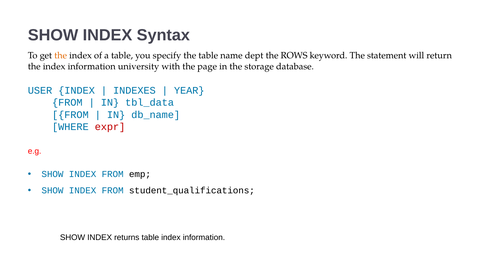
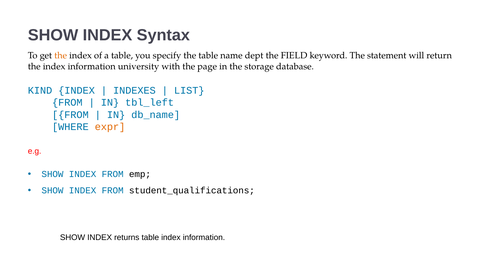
ROWS: ROWS -> FIELD (294, 56)
USER: USER -> KIND (40, 91)
YEAR: YEAR -> LIST (189, 91)
tbl_data: tbl_data -> tbl_left (150, 103)
expr colour: red -> orange (110, 127)
